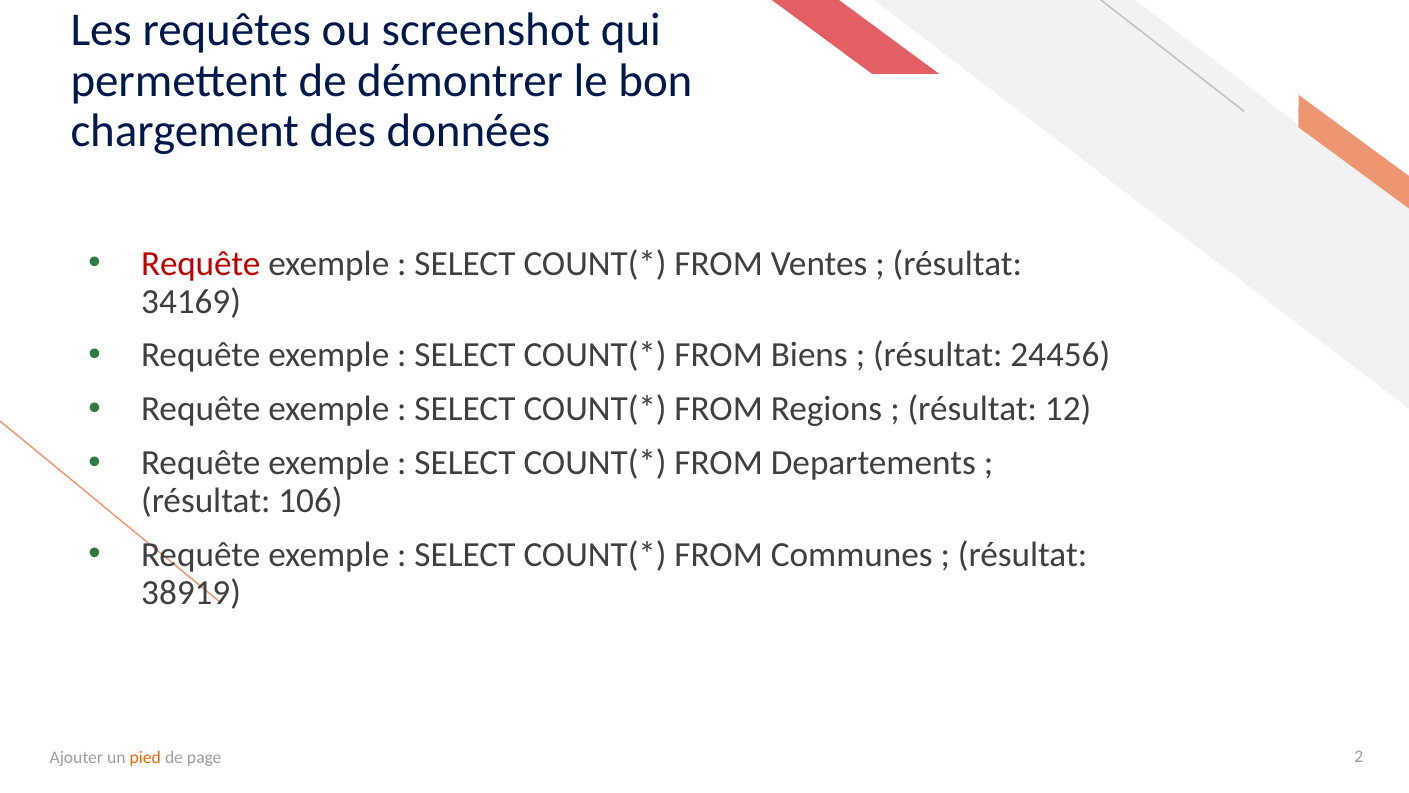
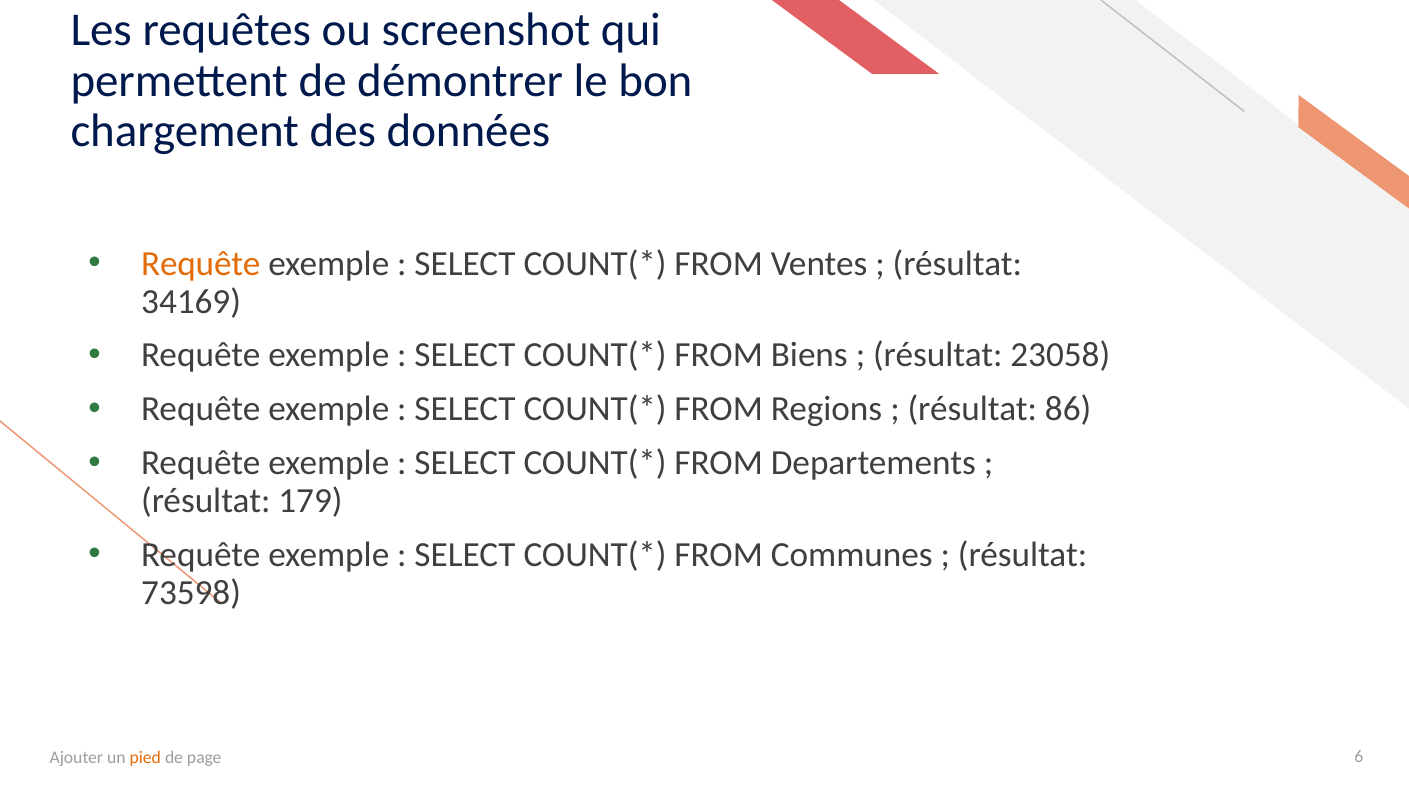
Requête colour: red -> orange (201, 263)
24456: 24456 -> 23058 (1060, 355)
12: 12 -> 86 (1068, 409)
106: 106 -> 179 (310, 501)
38919: 38919 -> 73598 (191, 592)
2: 2 -> 6 (1359, 757)
